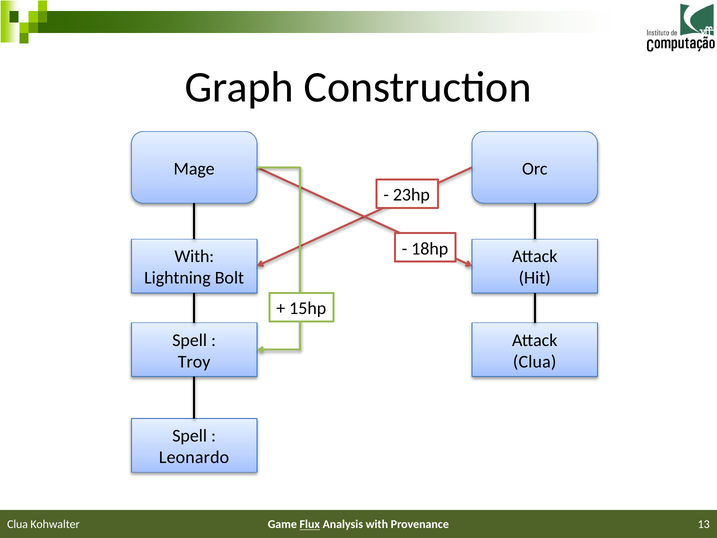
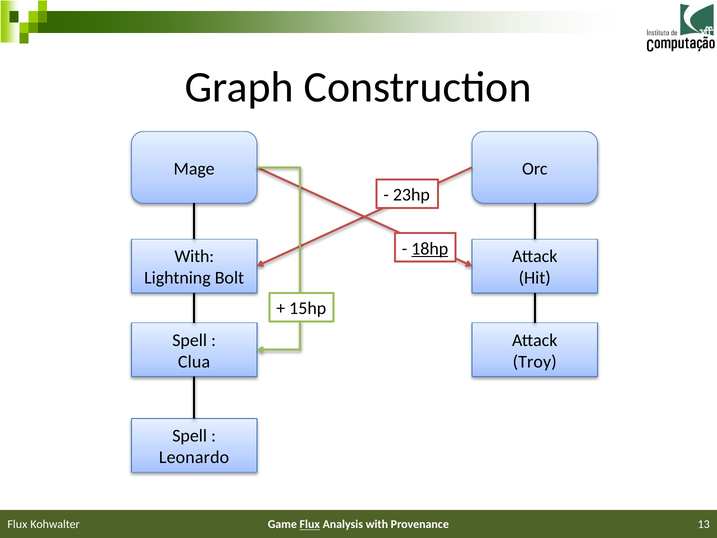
18hp underline: none -> present (430, 249)
Troy: Troy -> Clua (194, 362)
Clua: Clua -> Troy (535, 362)
Clua: Clua -> Flux (17, 524)
